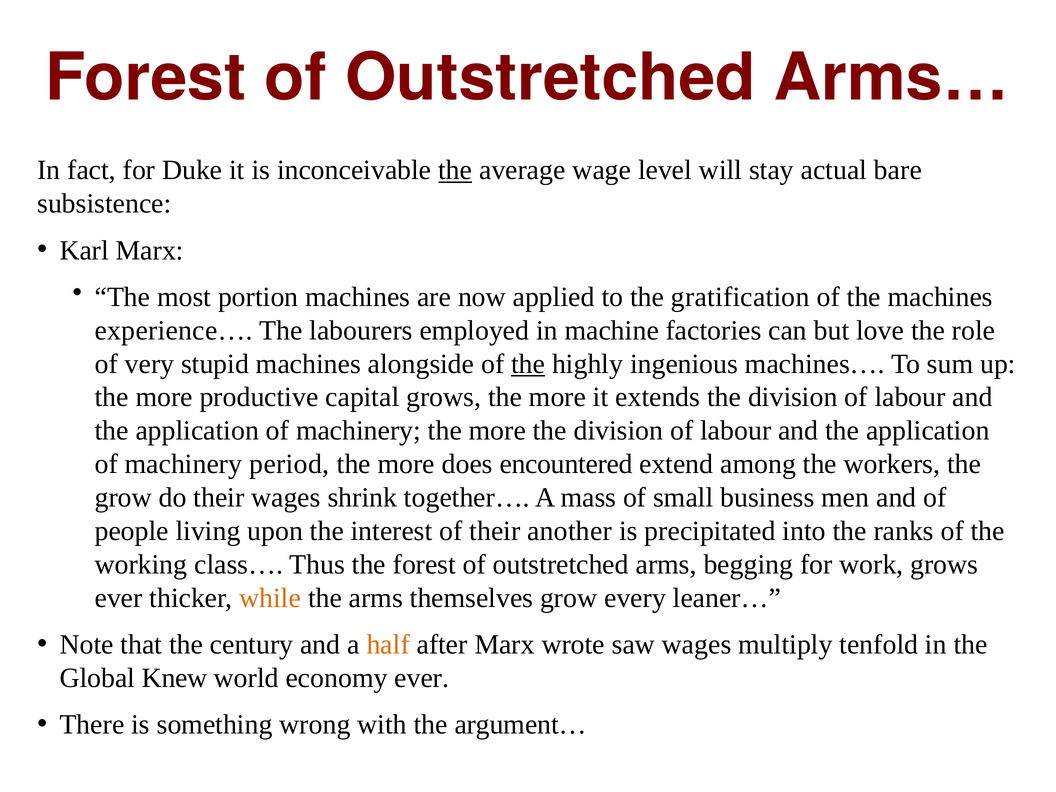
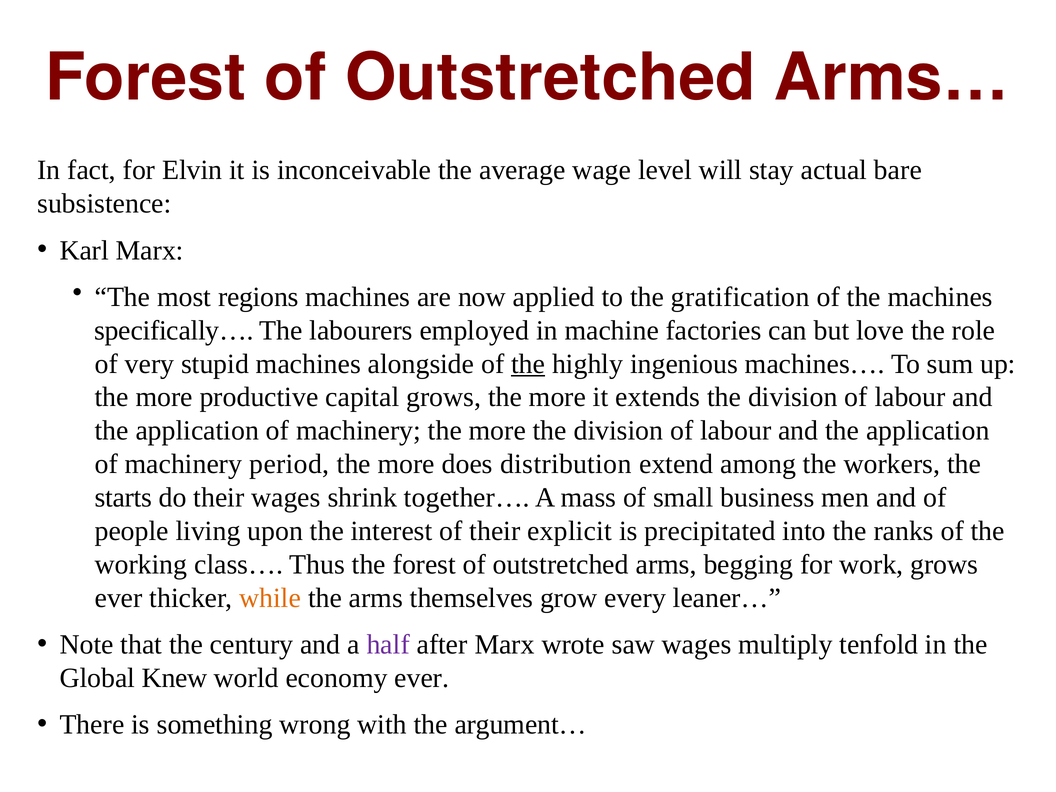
Duke: Duke -> Elvin (192, 170)
the underline: present -> none (455, 170)
portion: portion -> regions (258, 297)
experience…: experience… -> specifically… (174, 330)
encountered: encountered -> distribution (566, 464)
grow: grow -> starts (123, 498)
another: another -> explicit (570, 531)
half colour: orange -> purple (388, 644)
